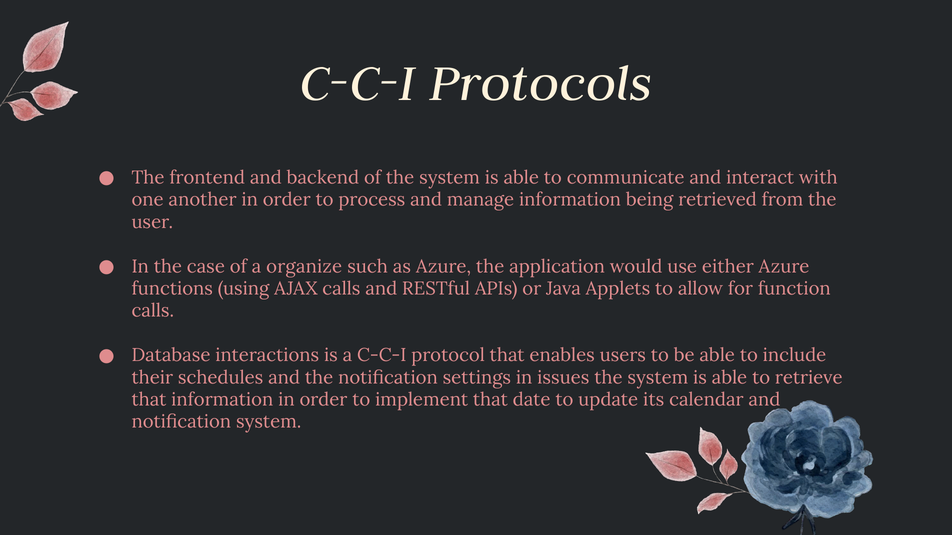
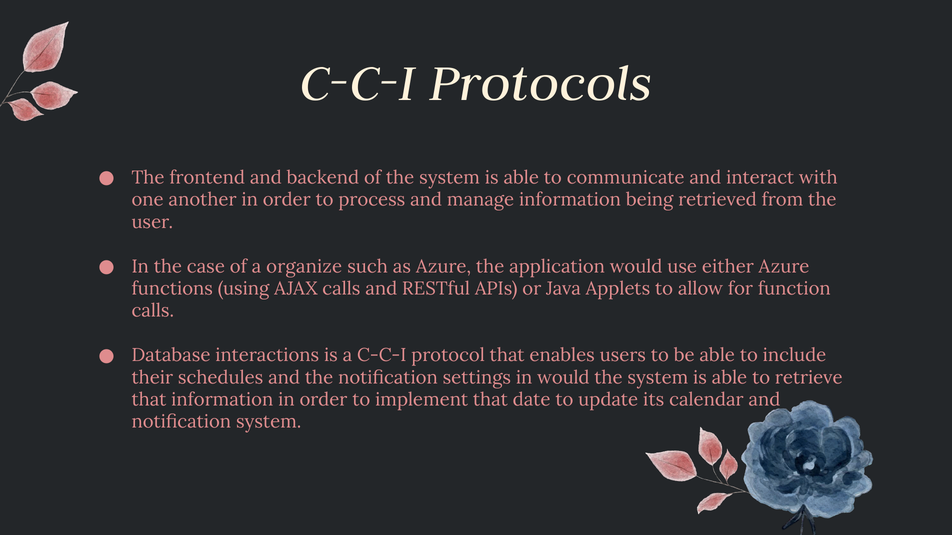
in issues: issues -> would (563, 378)
